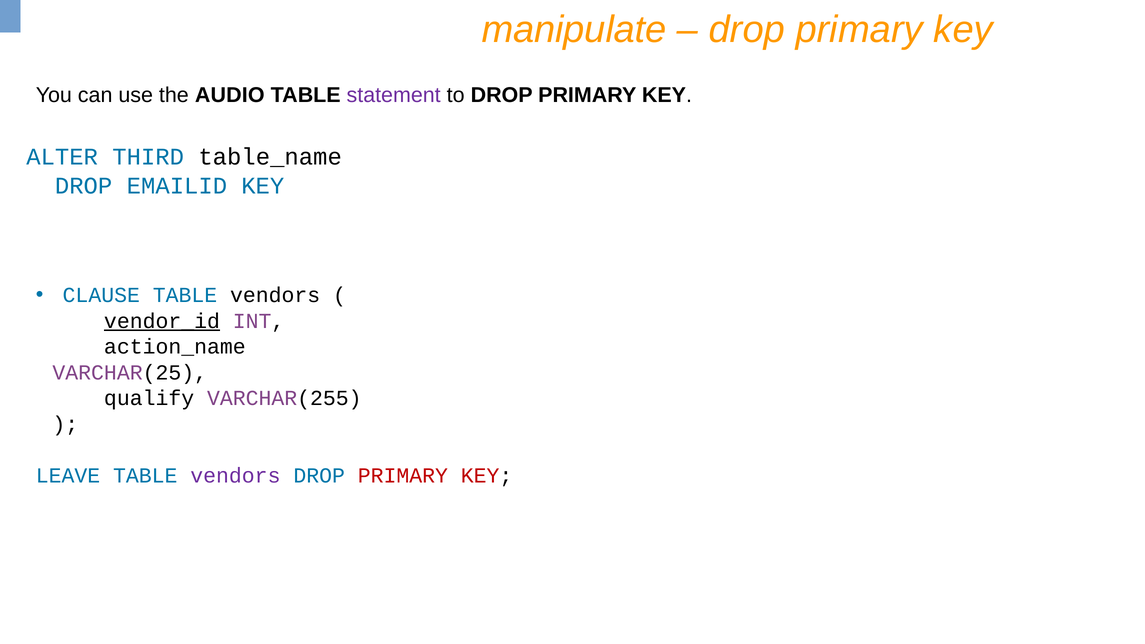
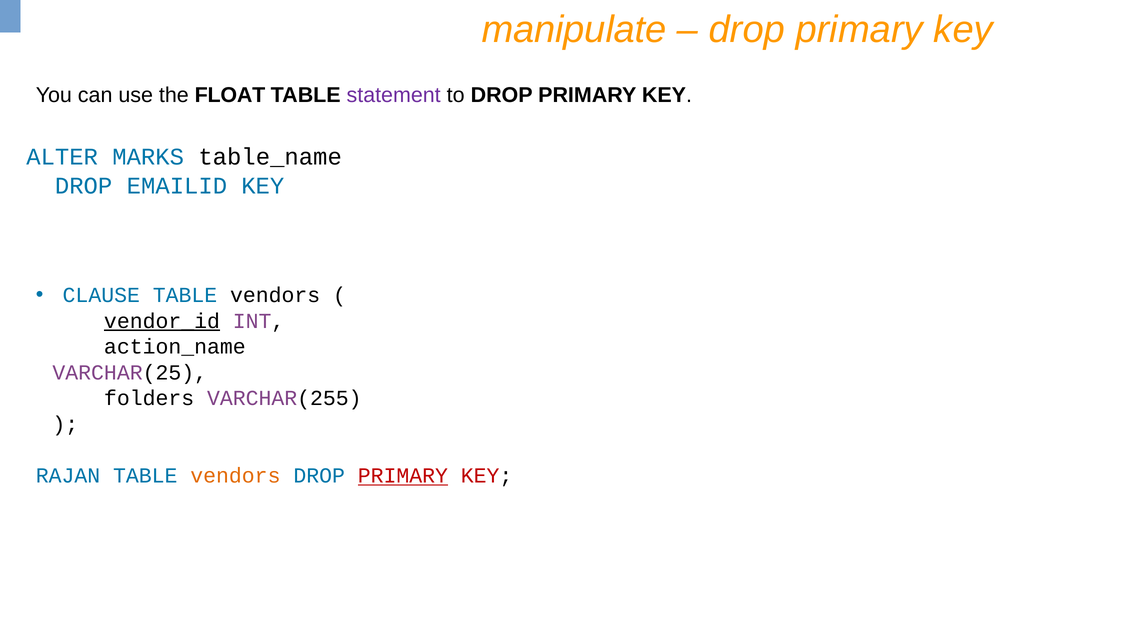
AUDIO: AUDIO -> FLOAT (230, 95)
THIRD: THIRD -> MARKS (148, 157)
qualify: qualify -> folders (149, 398)
LEAVE: LEAVE -> RAJAN (68, 476)
vendors colour: purple -> orange (235, 476)
PRIMARY underline: none -> present (403, 476)
